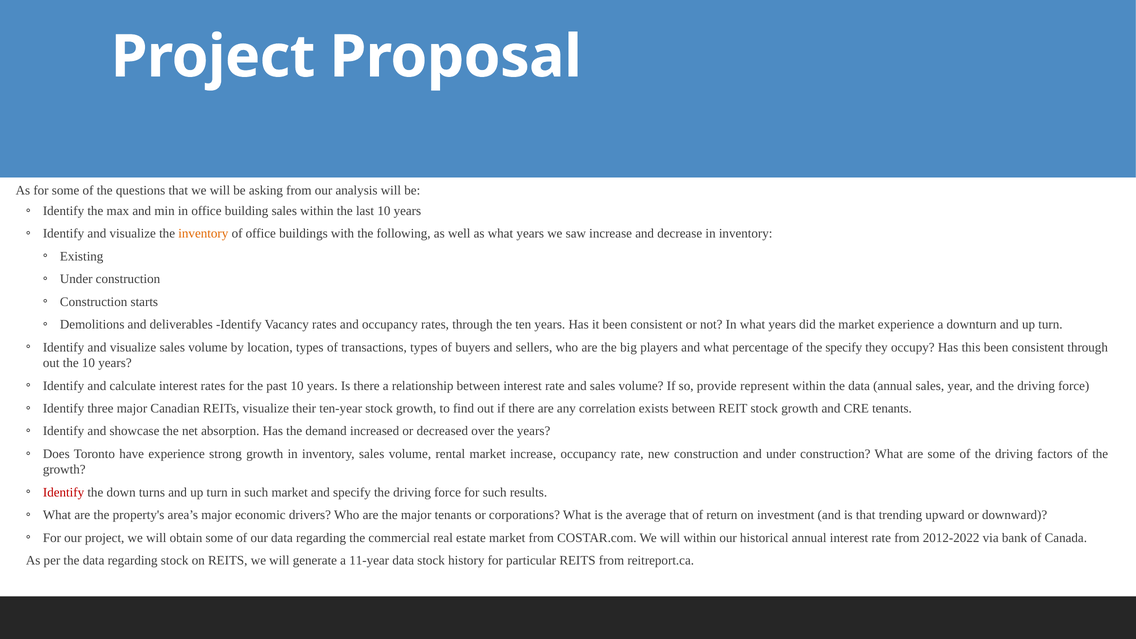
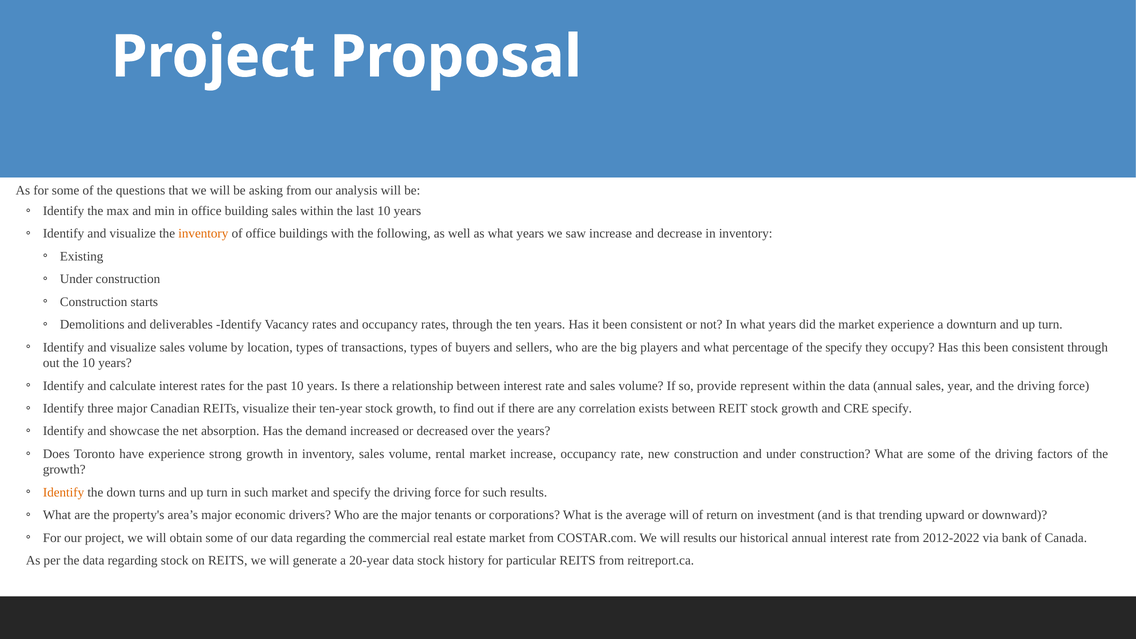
CRE tenants: tenants -> specify (892, 408)
Identify colour: red -> orange (64, 492)
average that: that -> will (679, 515)
will within: within -> results (700, 538)
11-year: 11-year -> 20-year (369, 561)
